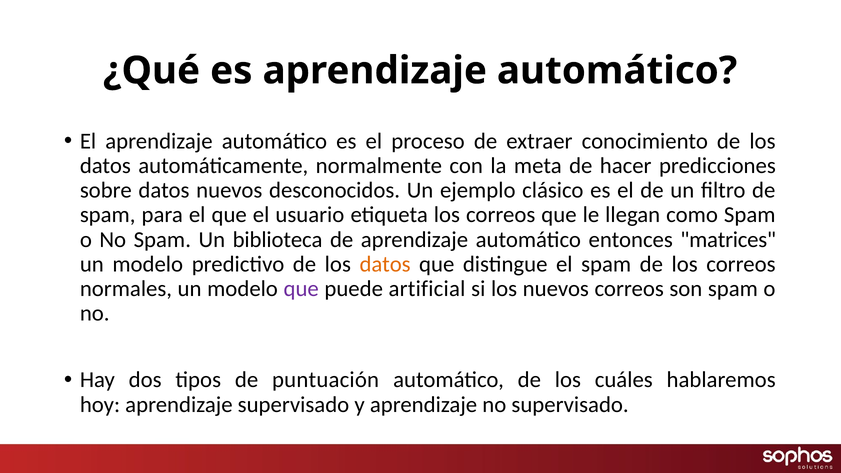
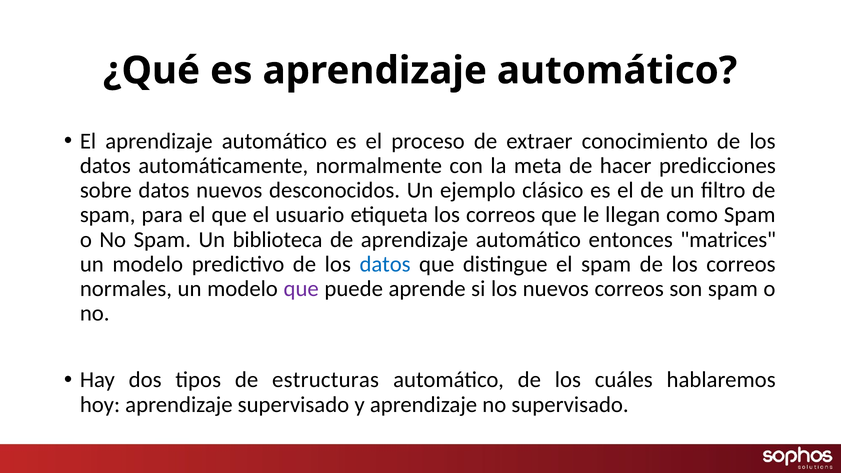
datos colour: orange -> blue (385, 264)
artificial: artificial -> aprende (427, 289)
puntuación: puntuación -> estructuras (326, 380)
